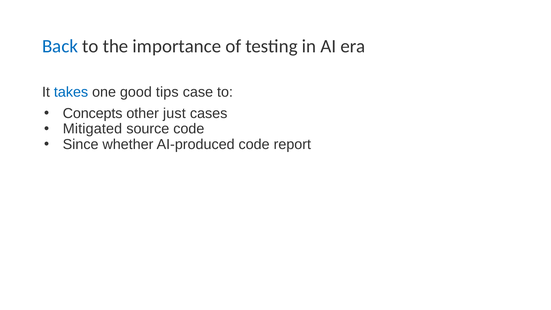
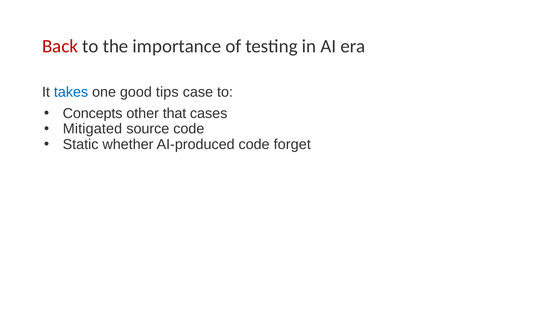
Back colour: blue -> red (60, 46)
just: just -> that (175, 113)
Since: Since -> Static (81, 144)
report: report -> forget (292, 144)
